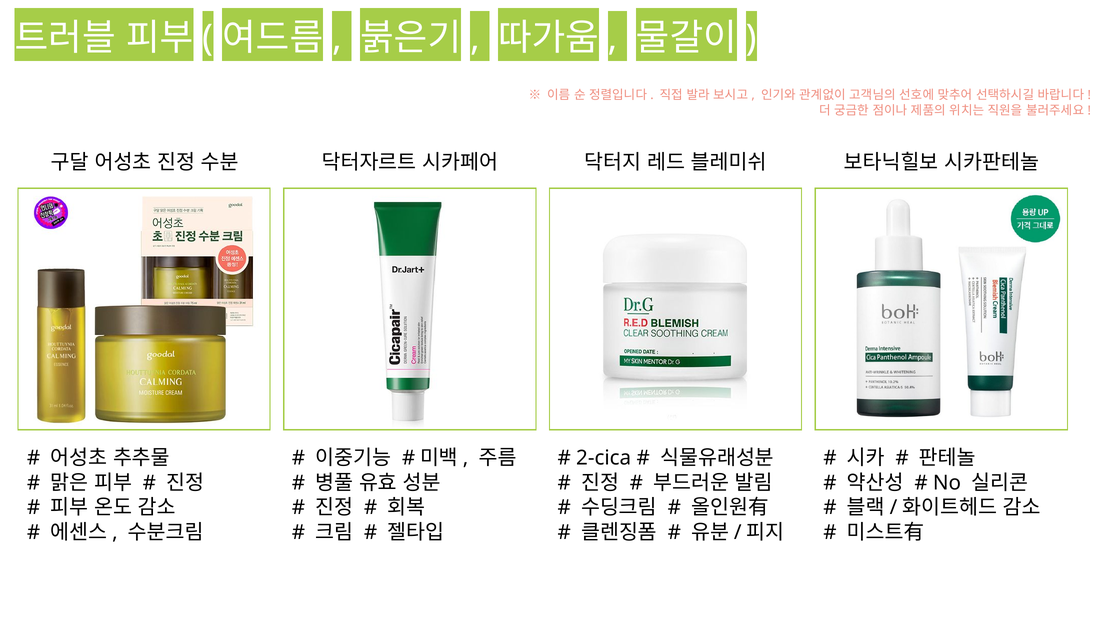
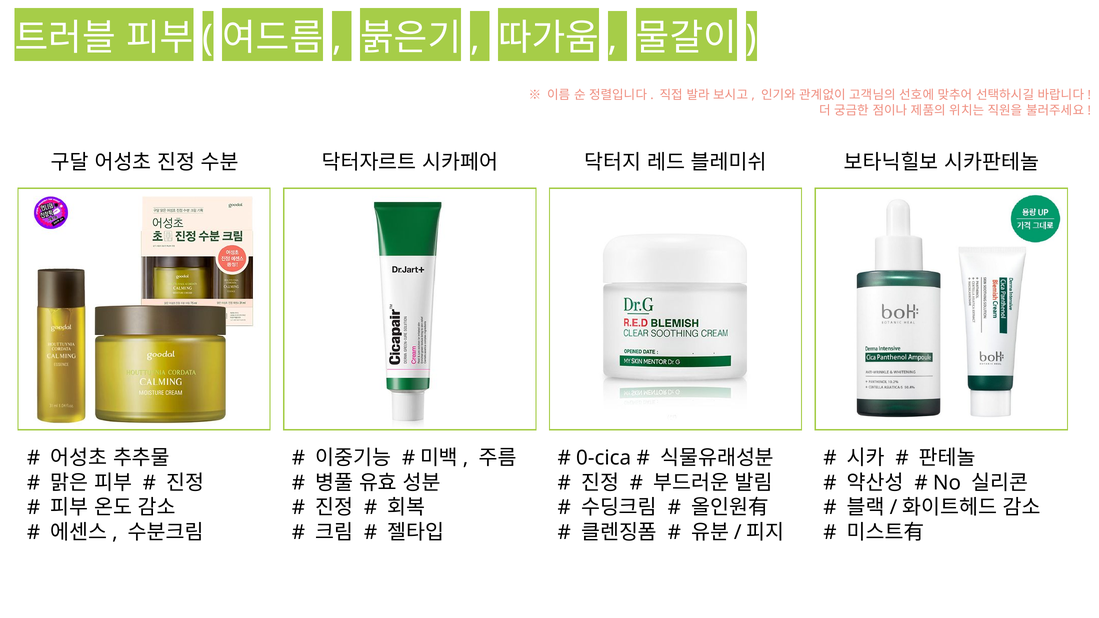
2-cica: 2-cica -> 0-cica (604, 458)
